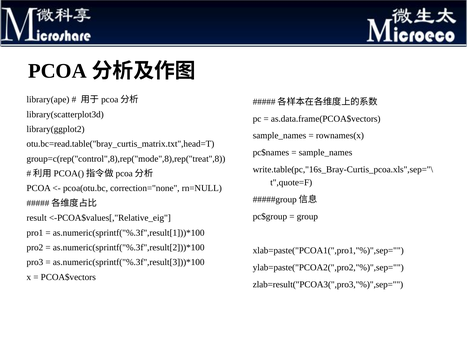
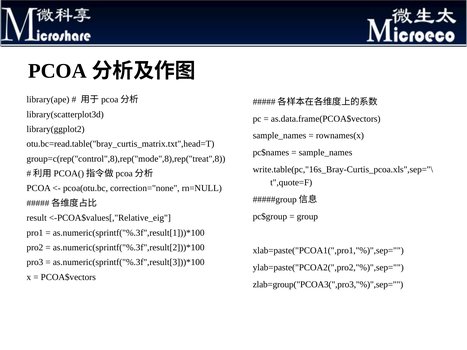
zlab=result("PCOA3(",pro3,"%)",sep=: zlab=result("PCOA3(",pro3,"%)",sep= -> zlab=group("PCOA3(",pro3,"%)",sep= (328, 285)
